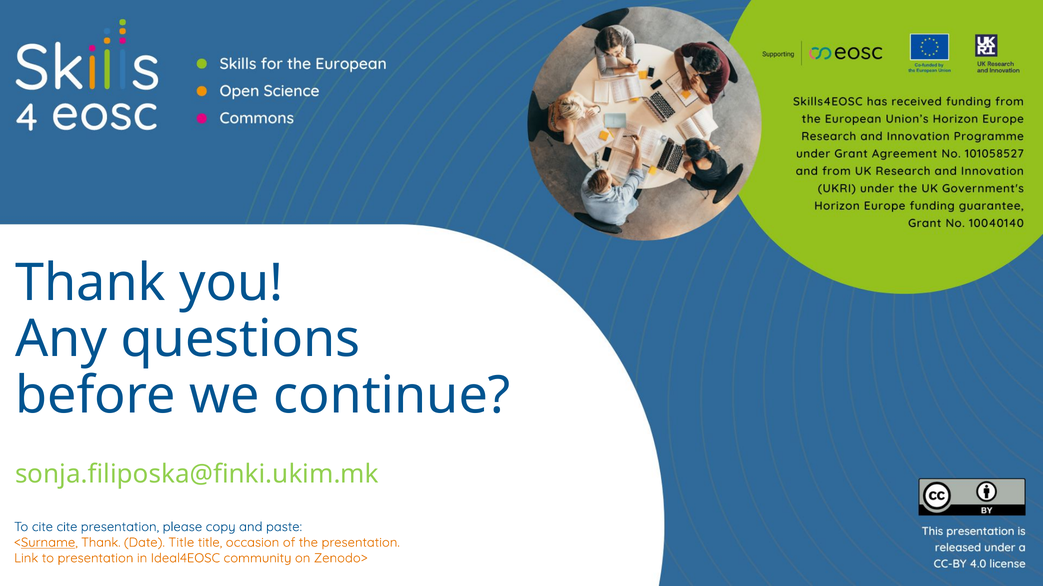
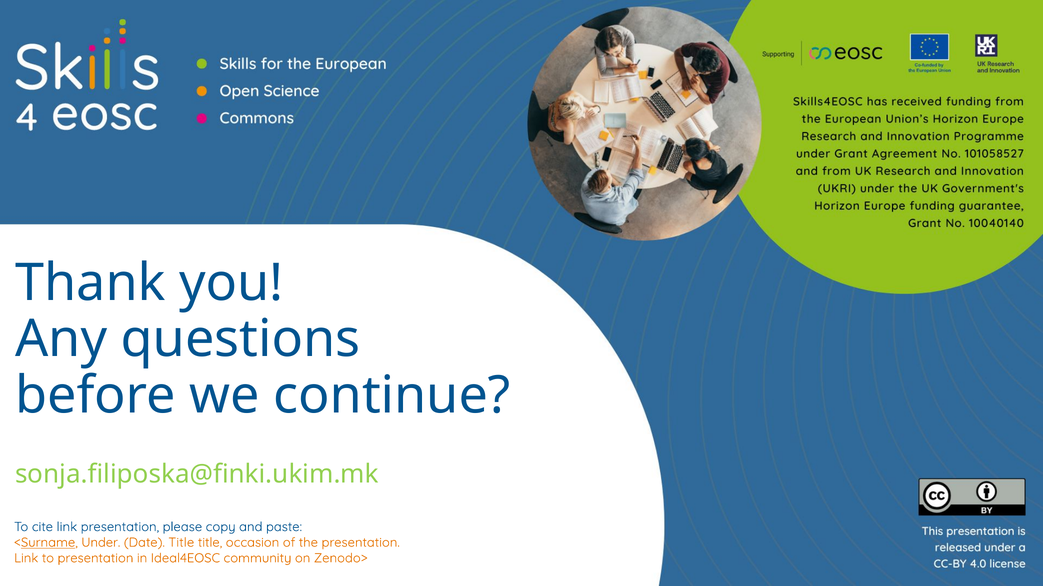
cite cite: cite -> link (67, 527)
<Surname Thank: Thank -> Under (101, 543)
